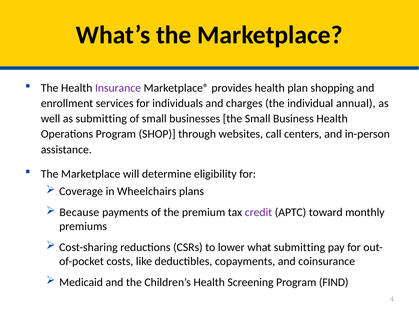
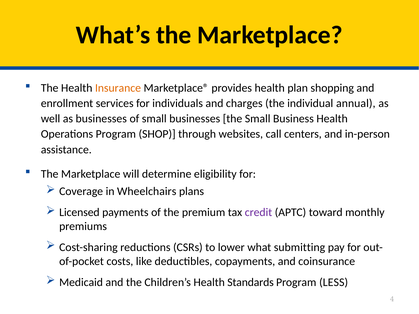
Insurance colour: purple -> orange (118, 88)
as submitting: submitting -> businesses (101, 119)
Because: Because -> Licensed (79, 213)
Screening: Screening -> Standards (251, 282)
FIND: FIND -> LESS (334, 282)
